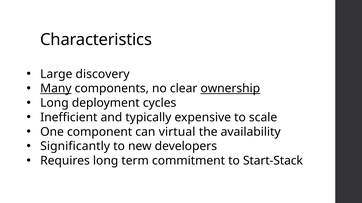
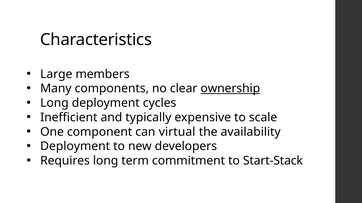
discovery: discovery -> members (103, 74)
Many underline: present -> none (56, 89)
Significantly: Significantly -> Deployment (75, 147)
